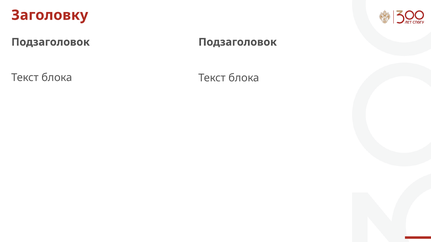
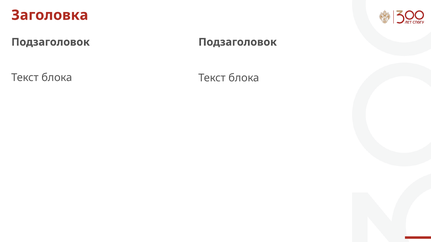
Заголовку: Заголовку -> Заголовка (50, 15)
